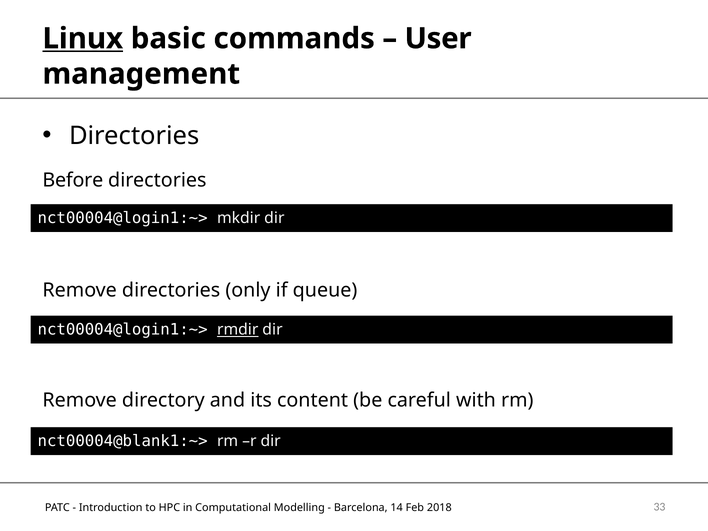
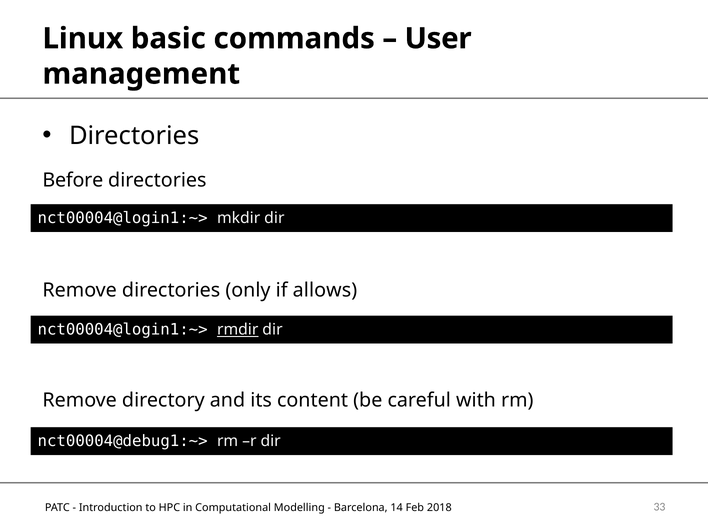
Linux underline: present -> none (83, 39)
queue: queue -> allows (325, 290)
nct00004@blank1:~>: nct00004@blank1:~> -> nct00004@debug1:~> (123, 441)
